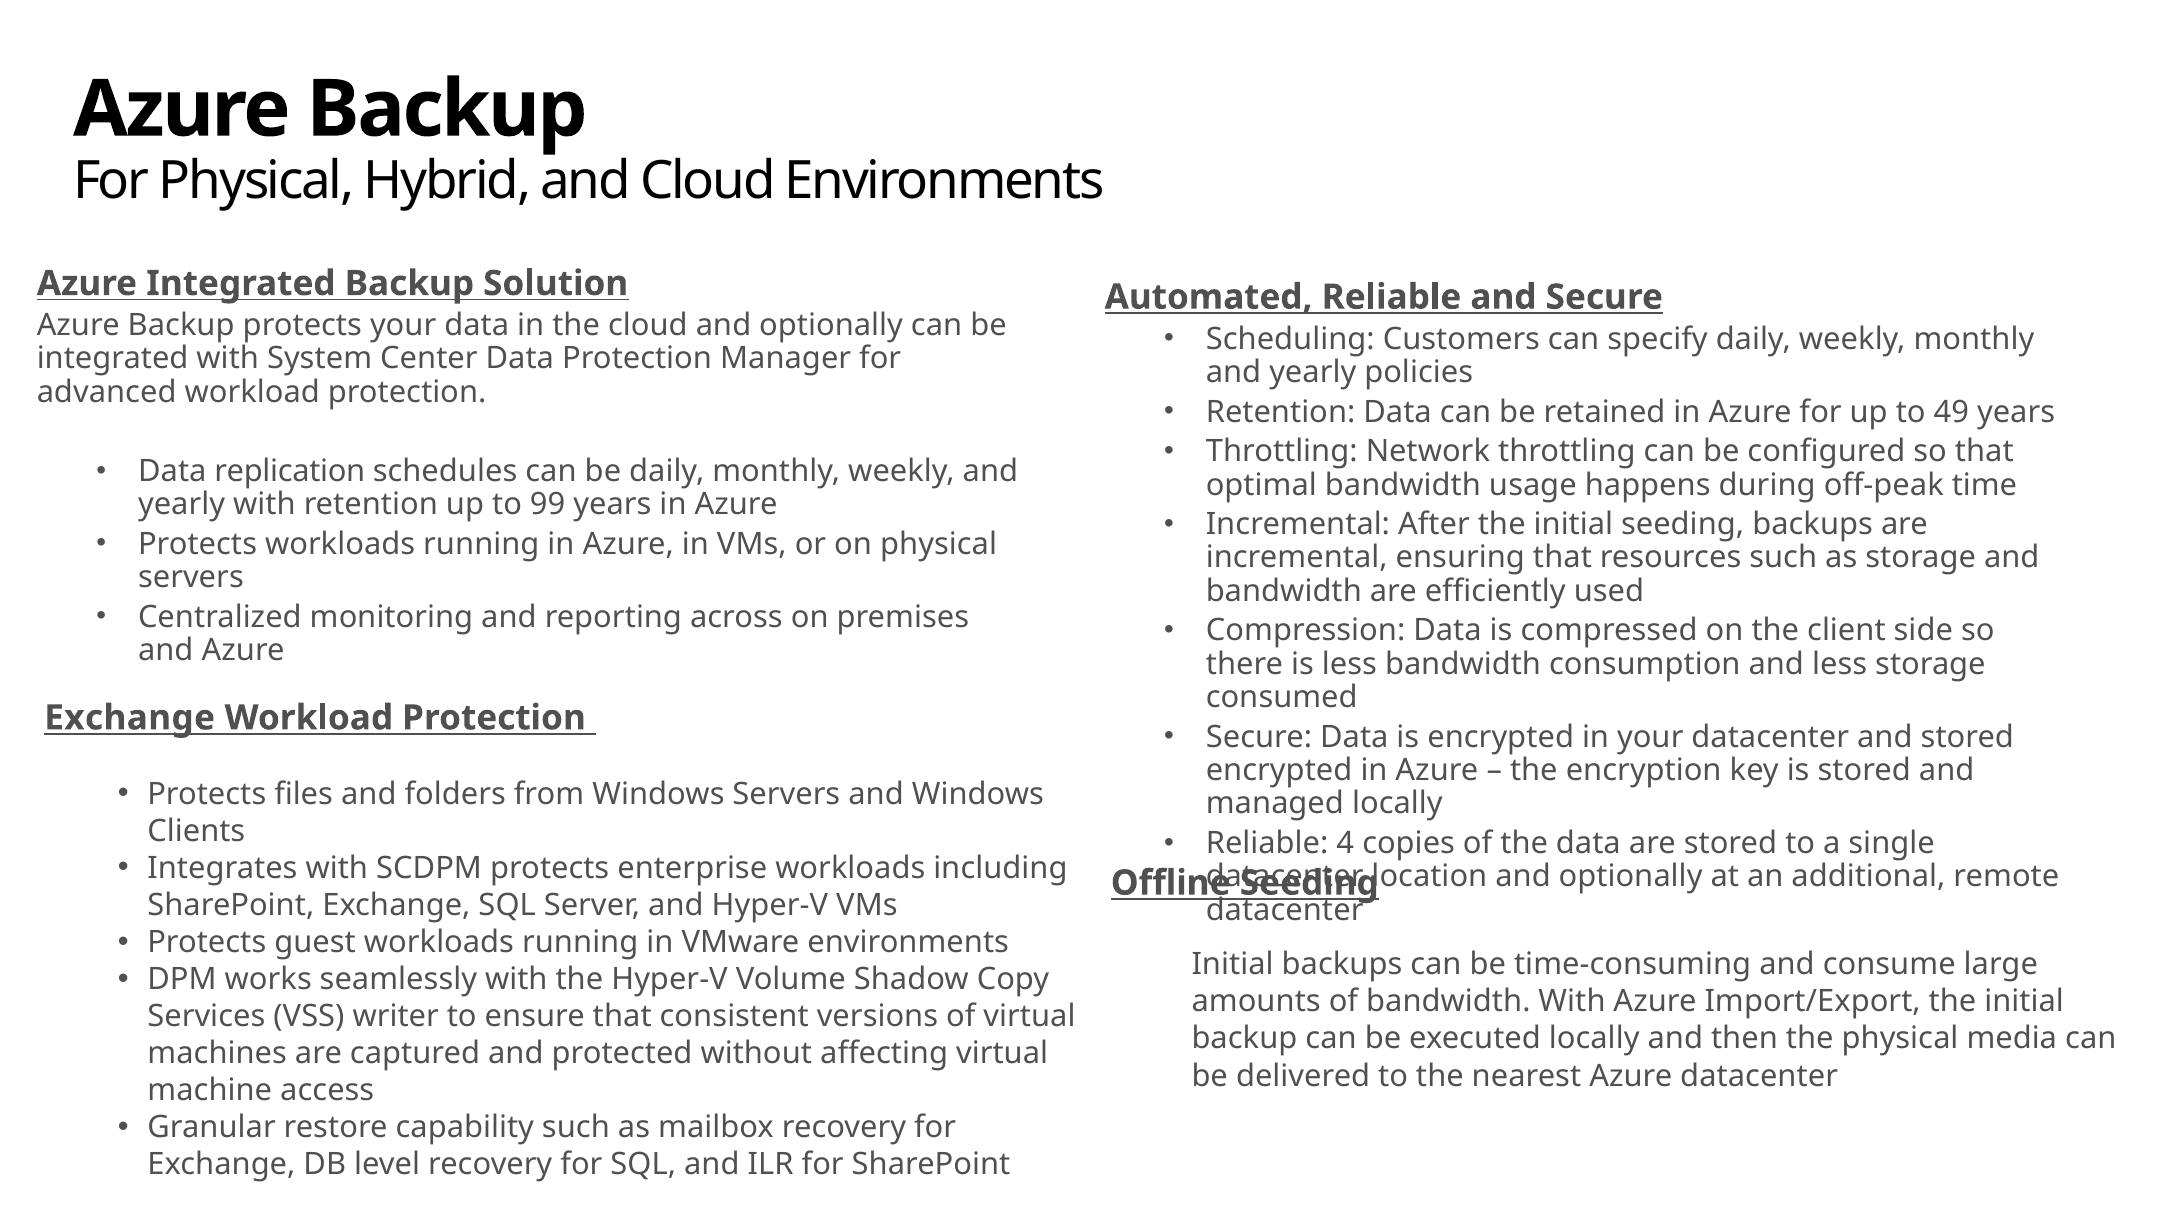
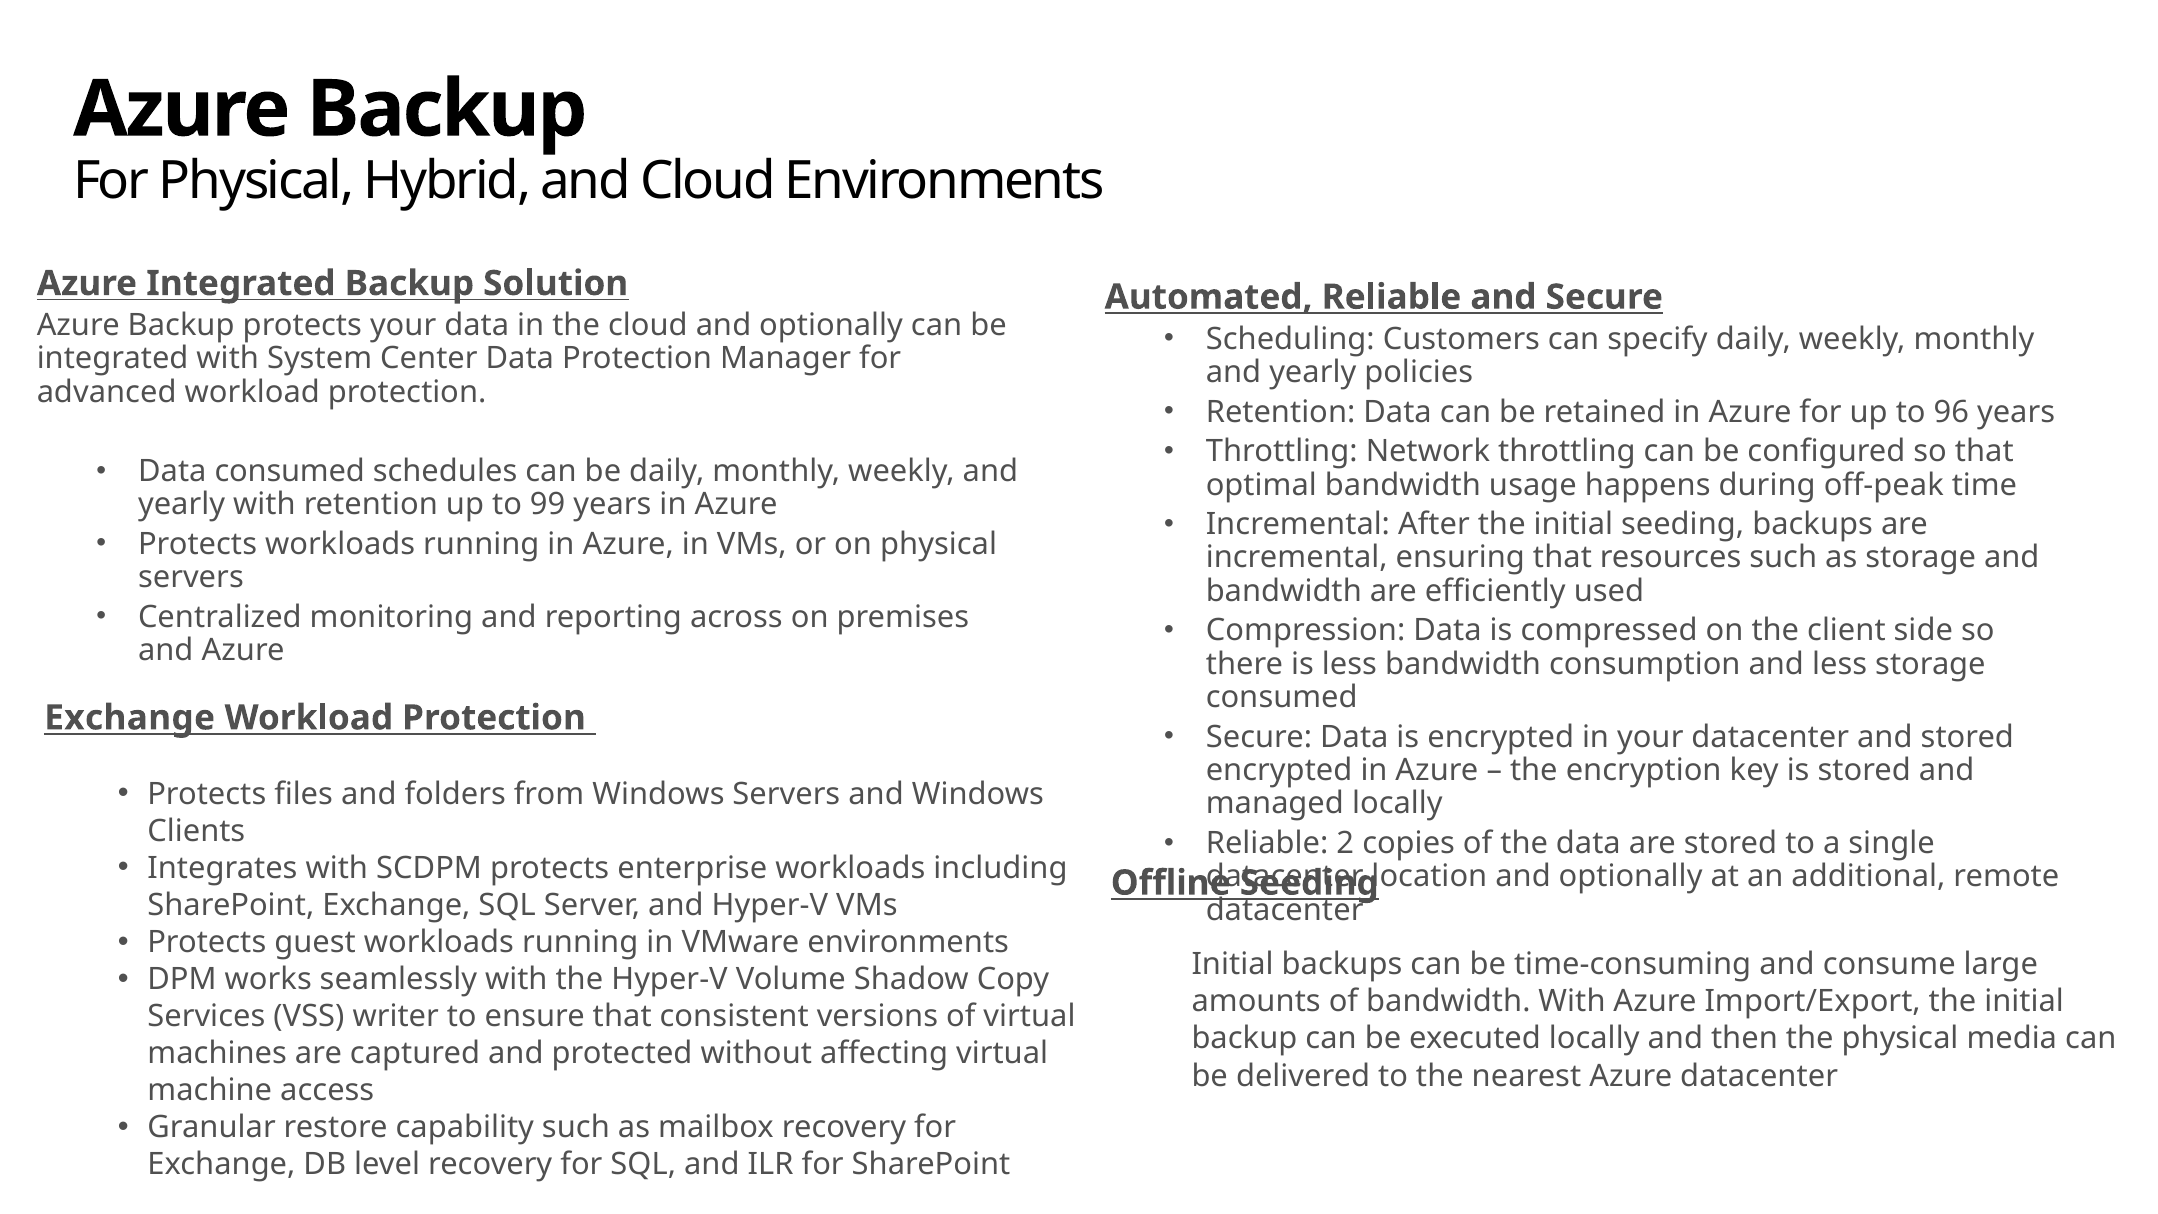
49: 49 -> 96 (1951, 412)
Data replication: replication -> consumed (290, 471)
4: 4 -> 2 (1345, 843)
